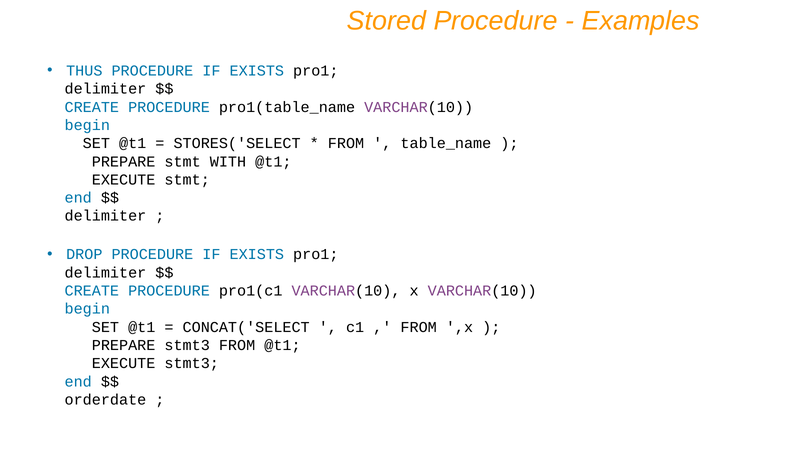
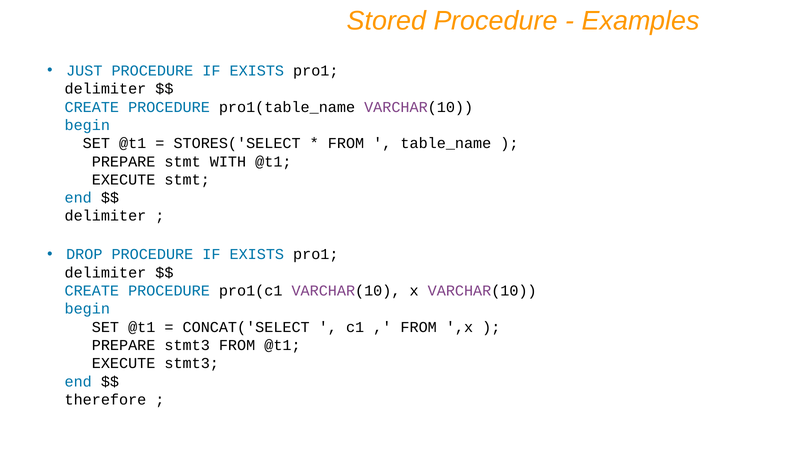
THUS: THUS -> JUST (84, 71)
orderdate: orderdate -> therefore (105, 400)
